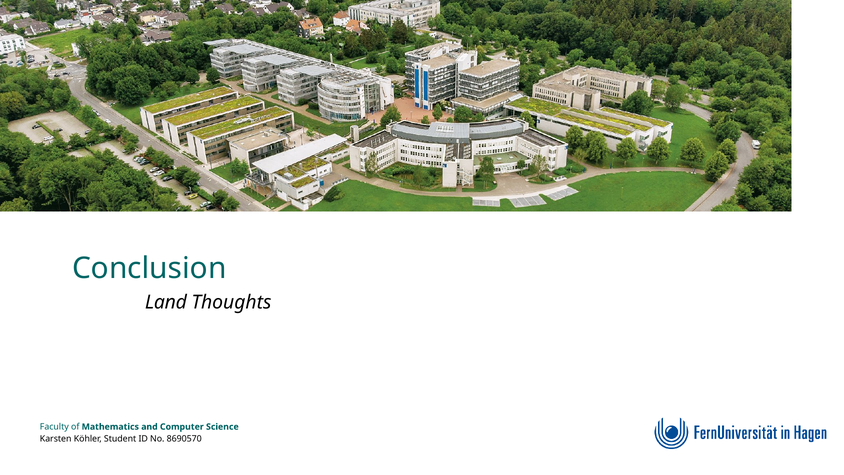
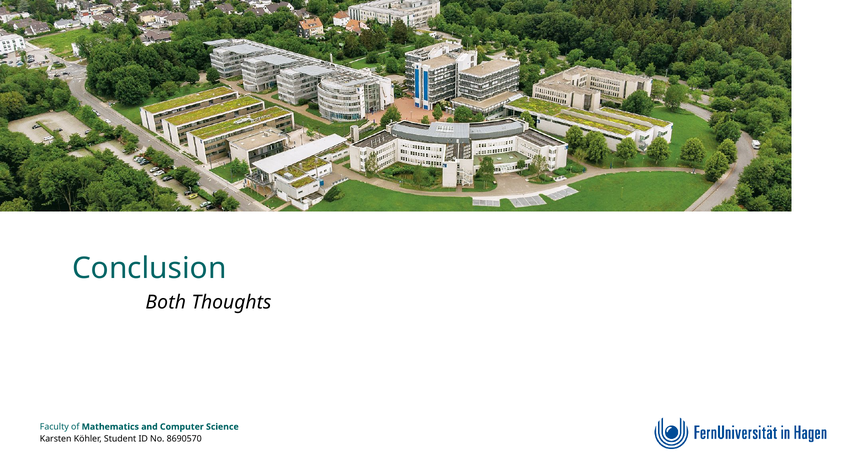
Land: Land -> Both (166, 302)
